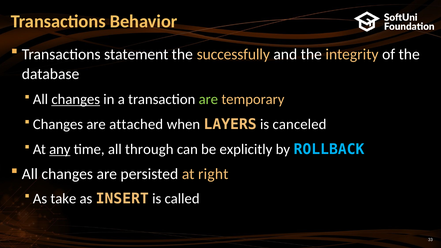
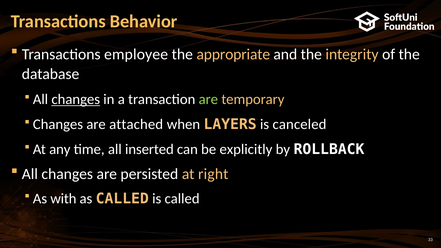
statement: statement -> employee (136, 54)
successfully: successfully -> appropriate (233, 54)
any underline: present -> none (60, 149)
through: through -> inserted (149, 149)
ROLLBACK colour: light blue -> white (329, 149)
take: take -> with (63, 199)
as INSERT: INSERT -> CALLED (122, 199)
